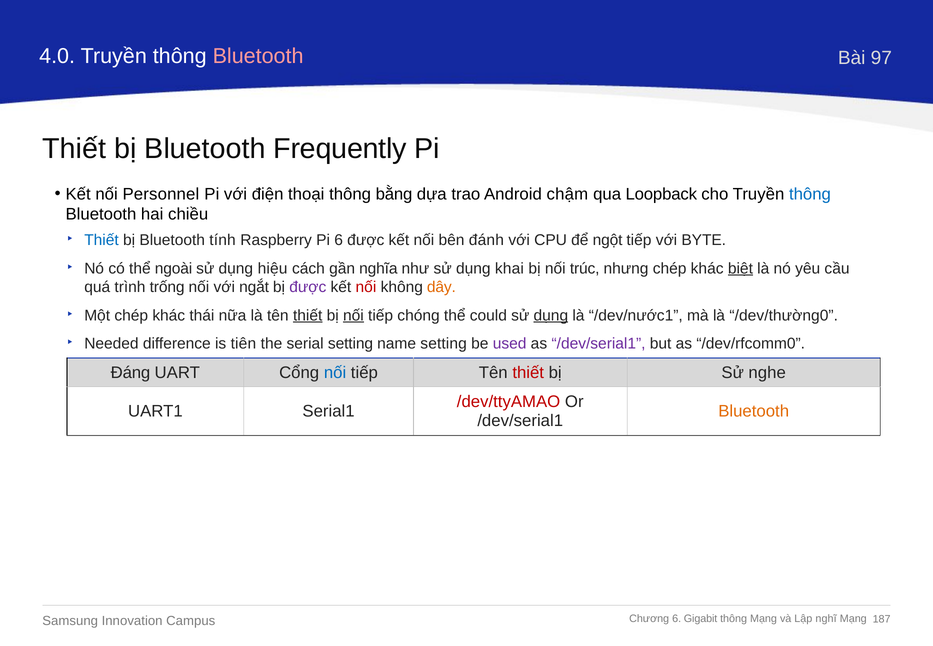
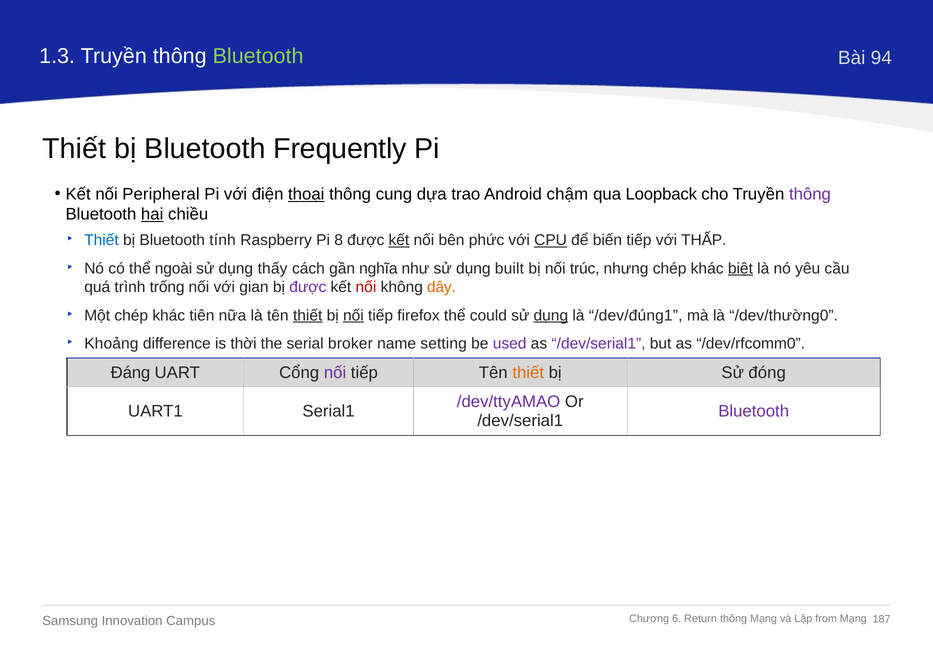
4.0: 4.0 -> 1.3 (57, 56)
Bluetooth colour: pink -> light green (258, 56)
97: 97 -> 94 (881, 58)
Personnel: Personnel -> Peripheral (161, 194)
thoại underline: none -> present (306, 194)
bằng: bằng -> cung (394, 194)
thông colour: blue -> purple (810, 194)
hai underline: none -> present (152, 214)
Pi 6: 6 -> 8 (339, 240)
kết underline: none -> present (399, 240)
đánh: đánh -> phức (486, 240)
CPU underline: none -> present (551, 240)
ngột: ngột -> biến (607, 240)
BYTE: BYTE -> THẤP (704, 240)
hiệu: hiệu -> thấy (273, 269)
khai: khai -> built (509, 269)
ngắt: ngắt -> gian (254, 287)
thái: thái -> tiên (202, 315)
chóng: chóng -> firefox (419, 315)
/dev/nước1: /dev/nước1 -> /dev/đúng1 (636, 315)
Needed: Needed -> Khoảng (111, 344)
tiên: tiên -> thời (244, 344)
serial setting: setting -> broker (350, 344)
nối colour: blue -> purple (335, 373)
thiết colour: red -> orange (528, 373)
nghe: nghe -> đóng (767, 373)
/dev/ttyAMAO colour: red -> purple (509, 402)
Bluetooth colour: orange -> purple (754, 411)
Gigabit: Gigabit -> Return (700, 619)
nghĩ: nghĩ -> from (826, 619)
